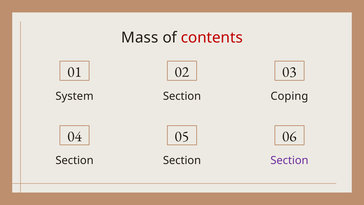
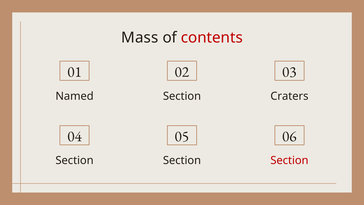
System: System -> Named (75, 96)
Coping: Coping -> Craters (289, 96)
Section colour: purple -> red (289, 160)
